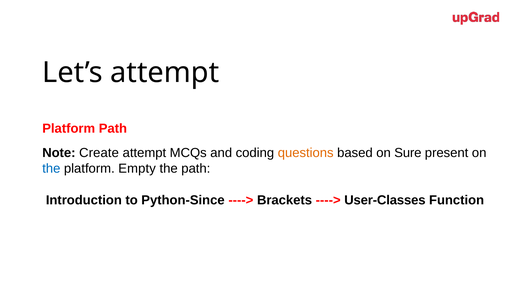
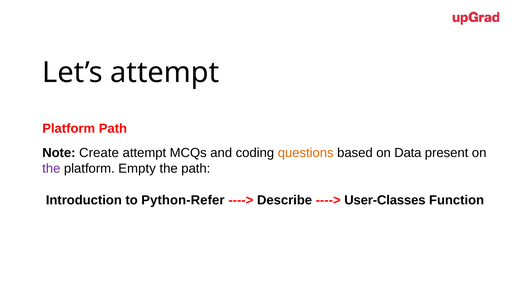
Sure: Sure -> Data (408, 153)
the colour: blue -> purple (51, 168)
Python-Since: Python-Since -> Python-Refer (183, 200)
Brackets: Brackets -> Describe (285, 200)
